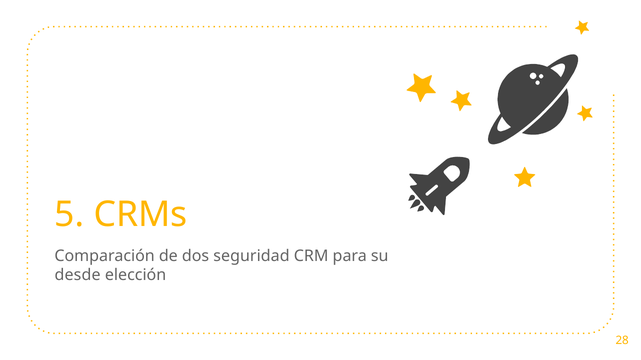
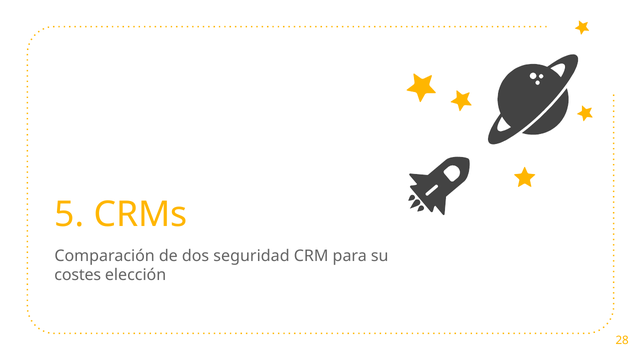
desde: desde -> costes (78, 276)
